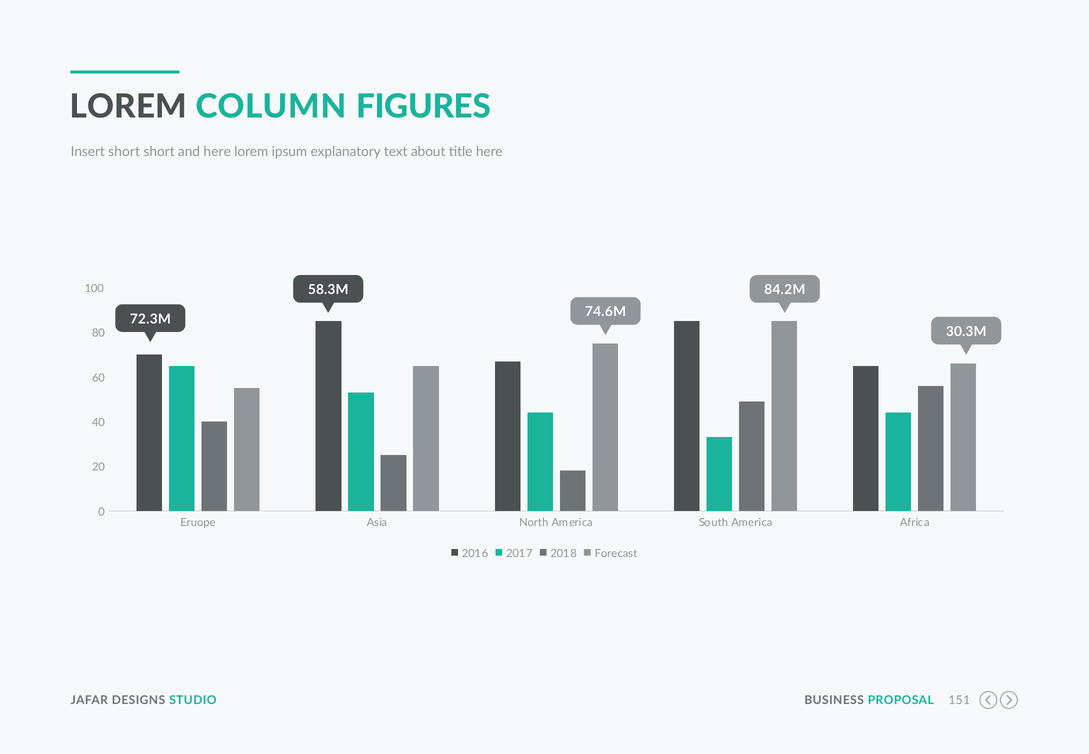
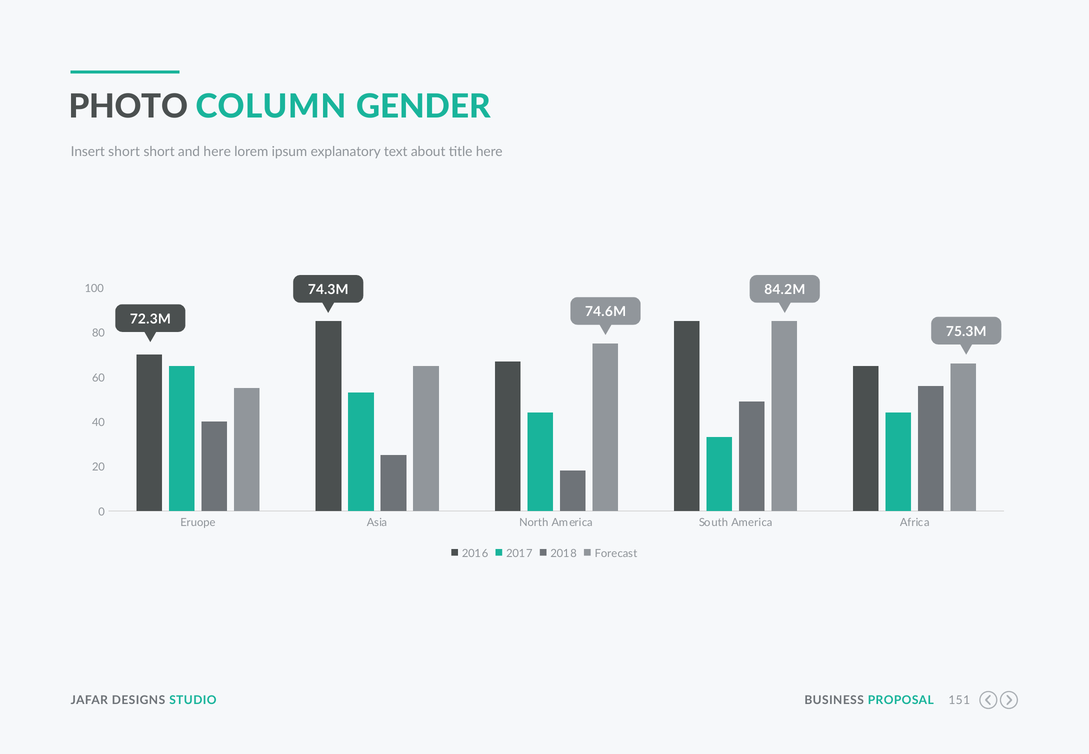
LOREM: LOREM -> PHOTO (129, 107)
FIGURES: FIGURES -> GENDER (423, 107)
58.3M: 58.3M -> 74.3M (328, 290)
30.3M: 30.3M -> 75.3M (966, 332)
